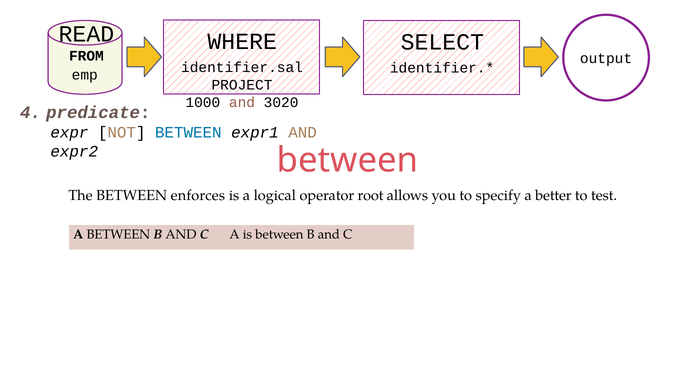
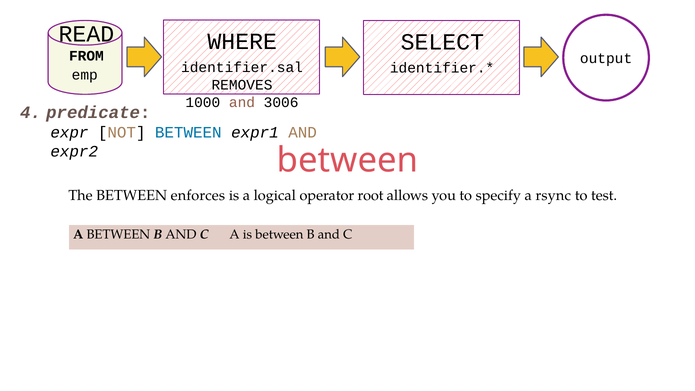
PROJECT: PROJECT -> REMOVES (242, 85)
3020: 3020 -> 3006 (281, 102)
better: better -> rsync (553, 195)
